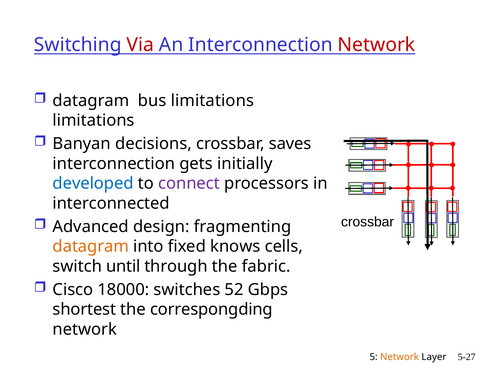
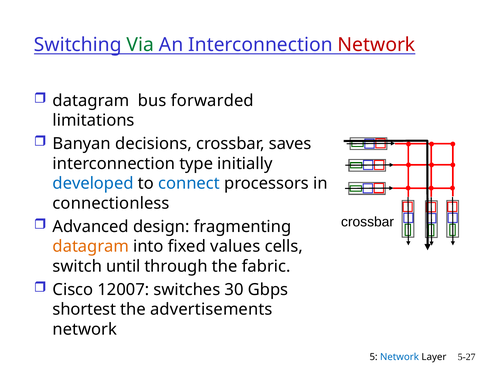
Via colour: red -> green (140, 45)
bus limitations: limitations -> forwarded (212, 101)
gets: gets -> type (196, 164)
connect colour: purple -> blue (189, 183)
interconnected: interconnected -> connectionless (111, 203)
knows: knows -> values (235, 246)
18000: 18000 -> 12007 (123, 289)
52: 52 -> 30 (234, 289)
correspongding: correspongding -> advertisements (211, 309)
Network colour: orange -> blue (399, 357)
